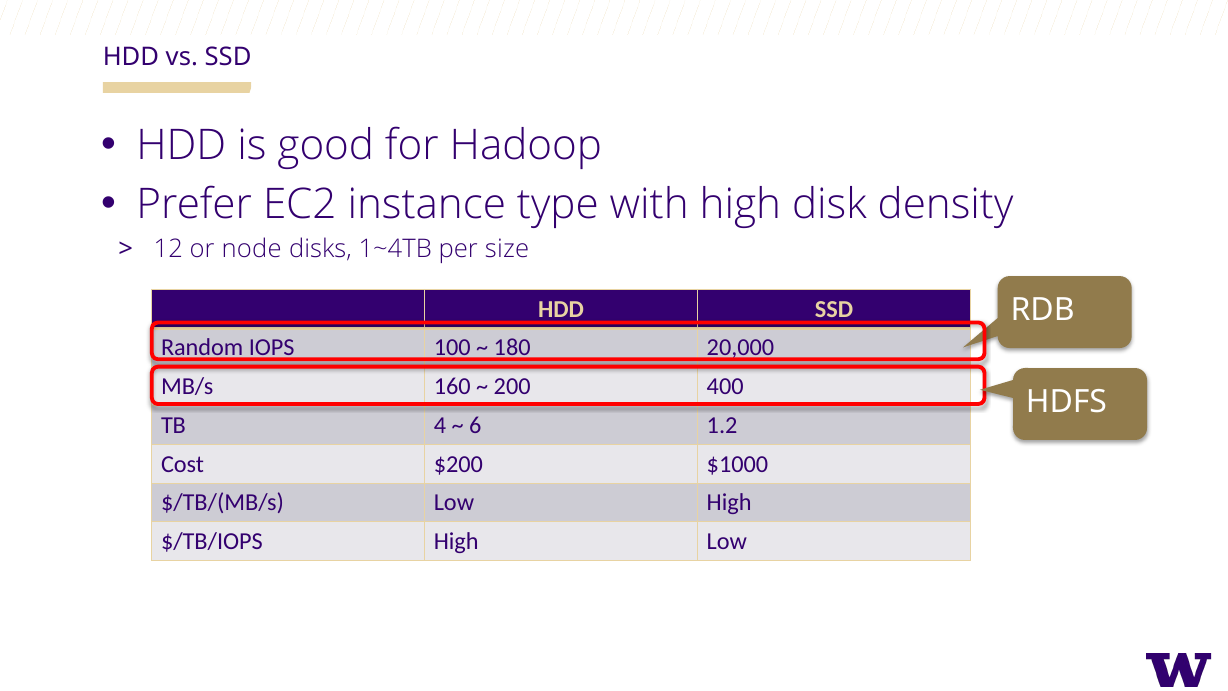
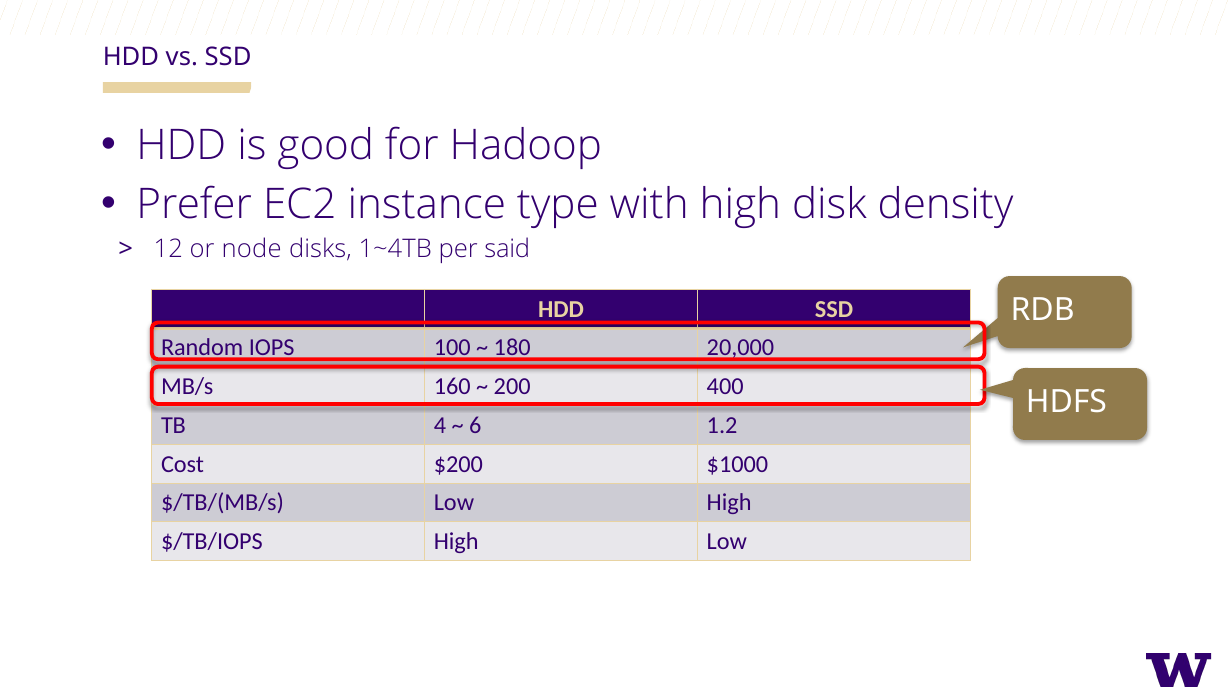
size: size -> said (507, 249)
